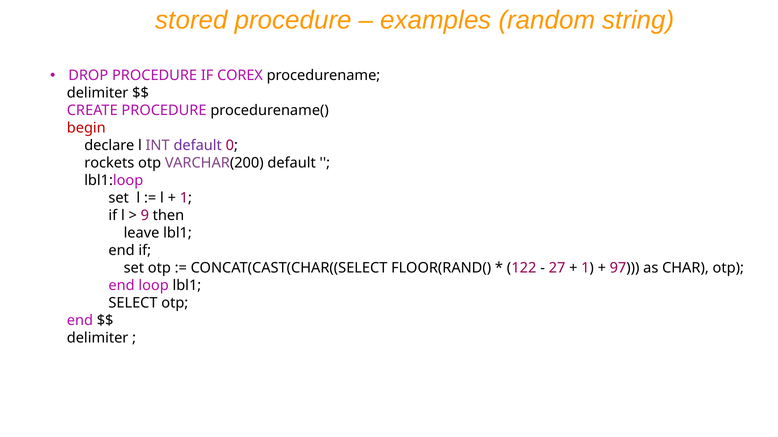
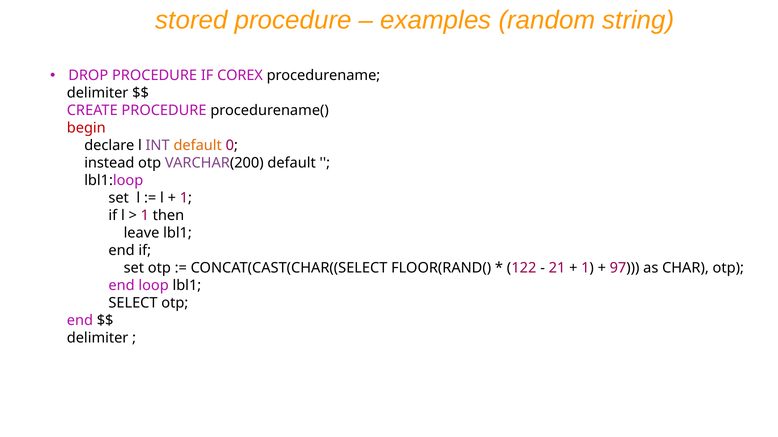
default colour: purple -> orange (198, 146)
rockets: rockets -> instead (109, 163)
9: 9 -> 1 (145, 216)
27: 27 -> 21 (557, 268)
